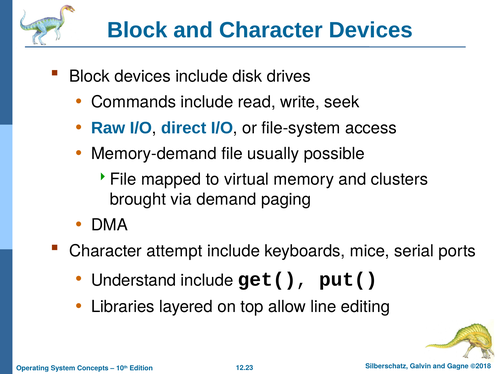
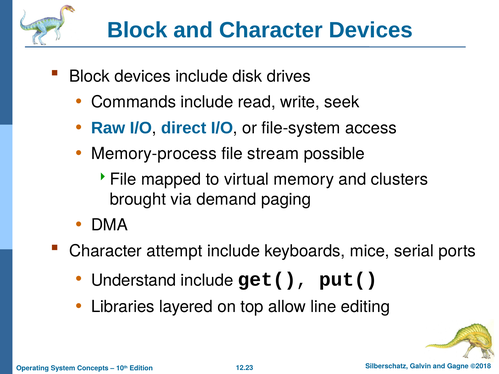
Memory-demand: Memory-demand -> Memory-process (154, 154)
usually: usually -> stream (273, 154)
